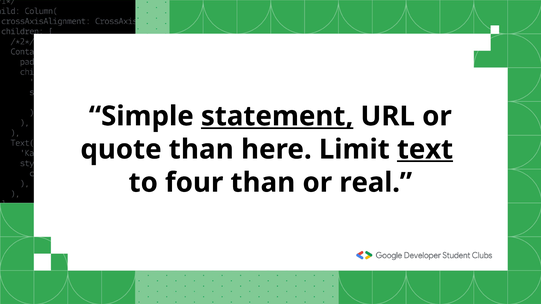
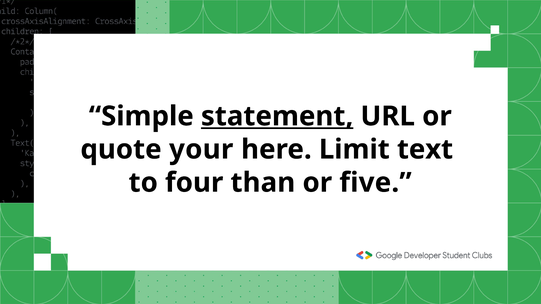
quote than: than -> your (201, 150)
text underline: present -> none (425, 150)
real: real -> five (376, 183)
